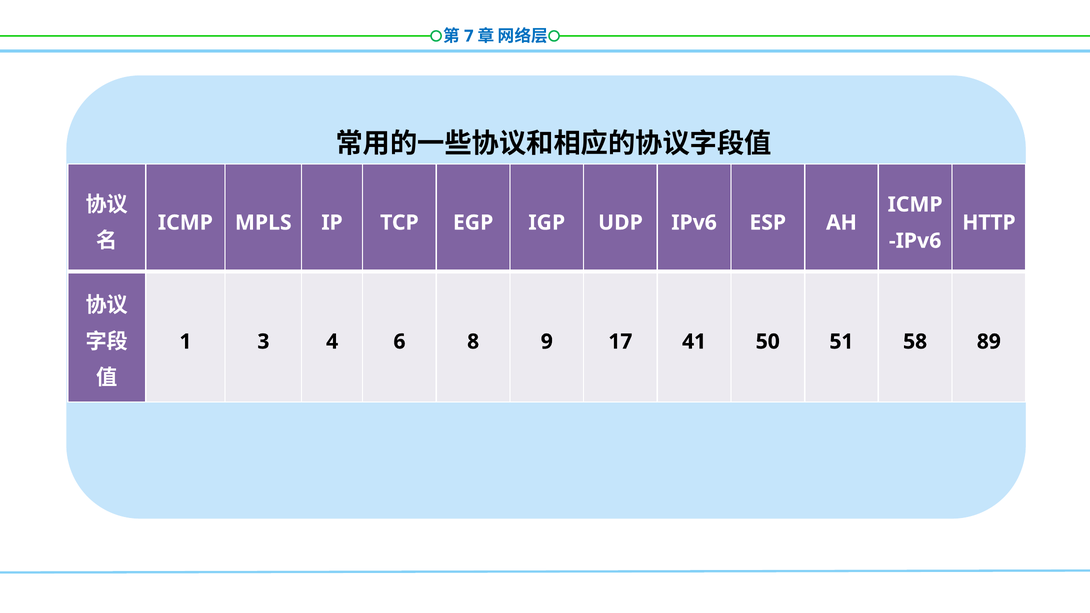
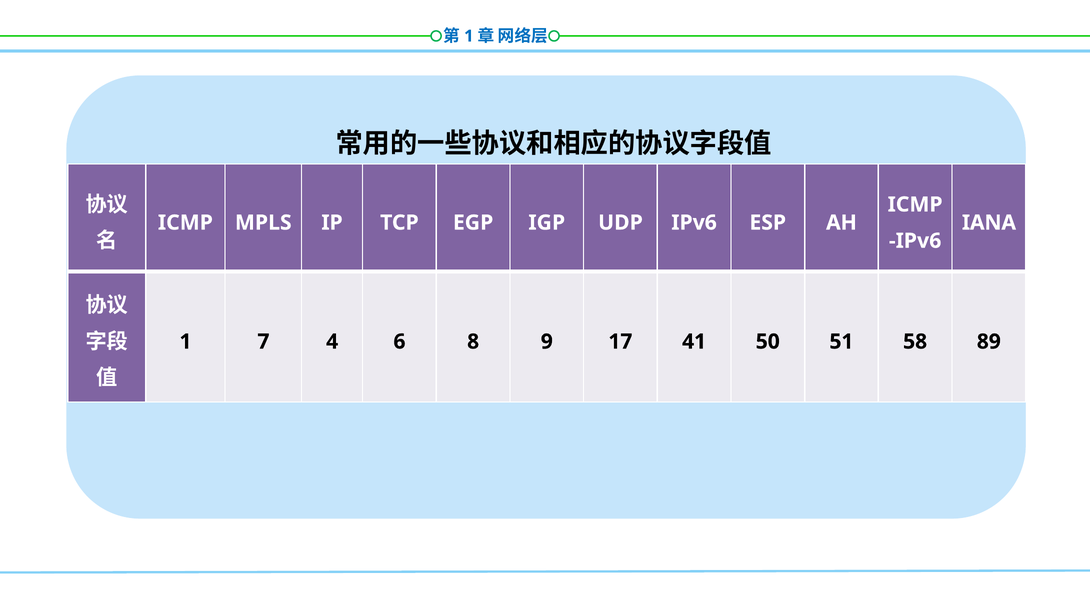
7: 7 -> 1 (469, 36)
HTTP: HTTP -> IANA (989, 223)
3: 3 -> 7 (263, 342)
